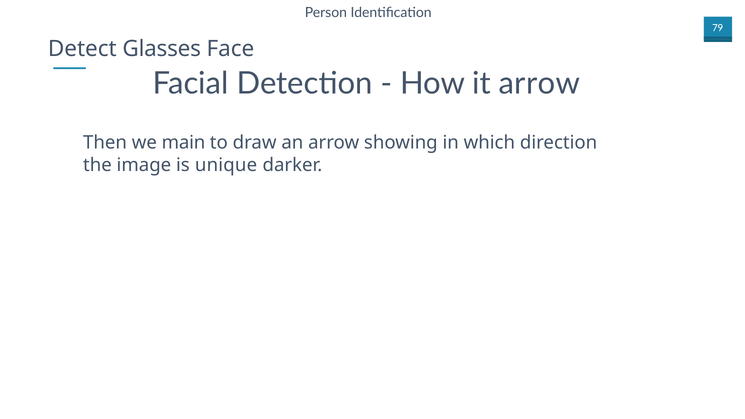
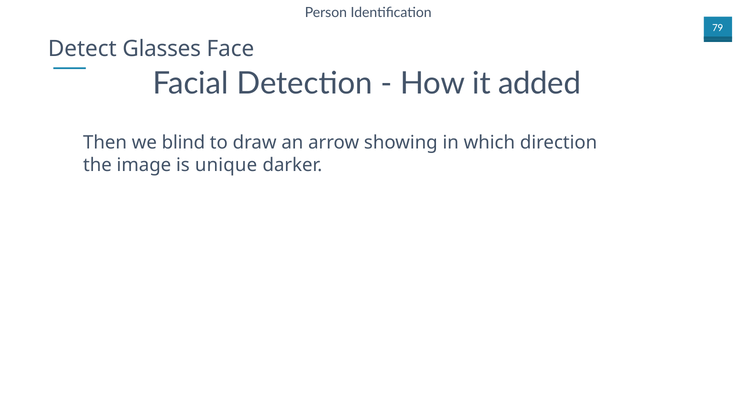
it arrow: arrow -> added (540, 83)
main: main -> blind (183, 143)
